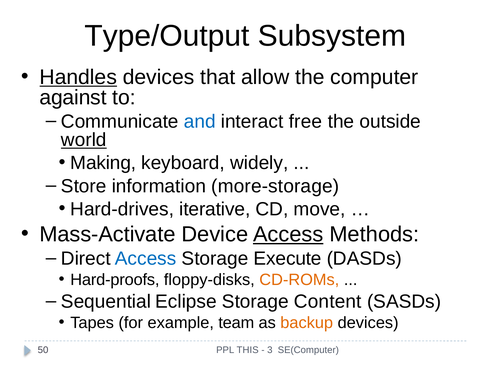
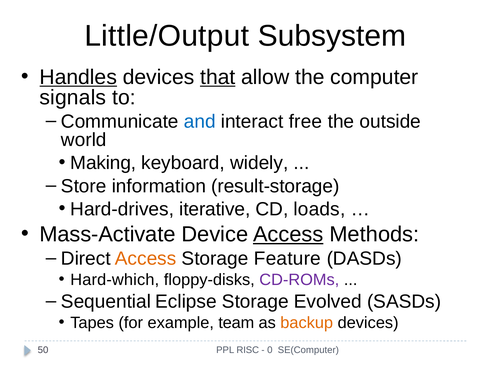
Type/Output: Type/Output -> Little/Output (167, 36)
that underline: none -> present (218, 77)
against: against -> signals (73, 97)
world underline: present -> none (84, 140)
more-storage: more-storage -> result-storage (275, 186)
move: move -> loads (319, 209)
Access colour: blue -> orange (146, 259)
Execute: Execute -> Feature (287, 259)
Hard-proofs: Hard-proofs -> Hard-which (115, 280)
CD-ROMs colour: orange -> purple (299, 280)
Content: Content -> Evolved (328, 302)
THIS: THIS -> RISC (248, 350)
3: 3 -> 0 (270, 350)
